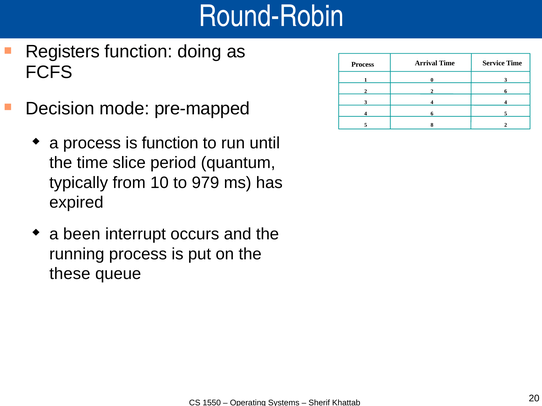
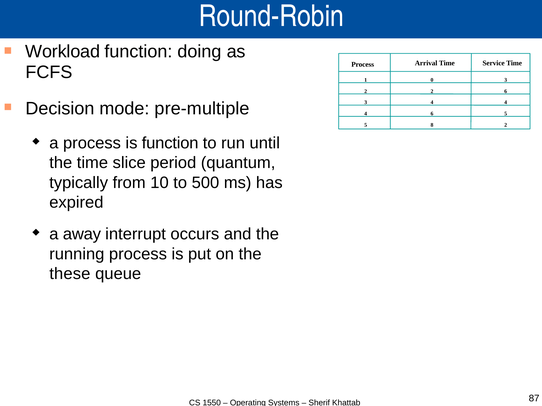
Registers: Registers -> Workload (63, 52)
pre-mapped: pre-mapped -> pre-multiple (202, 109)
979: 979 -> 500 (205, 183)
been: been -> away (82, 234)
20: 20 -> 87 (534, 399)
